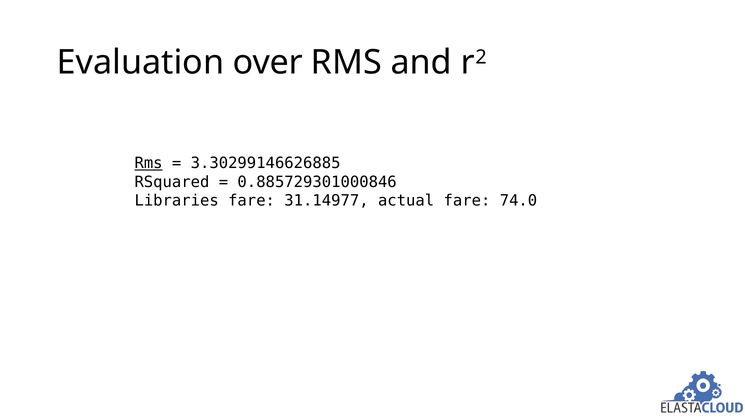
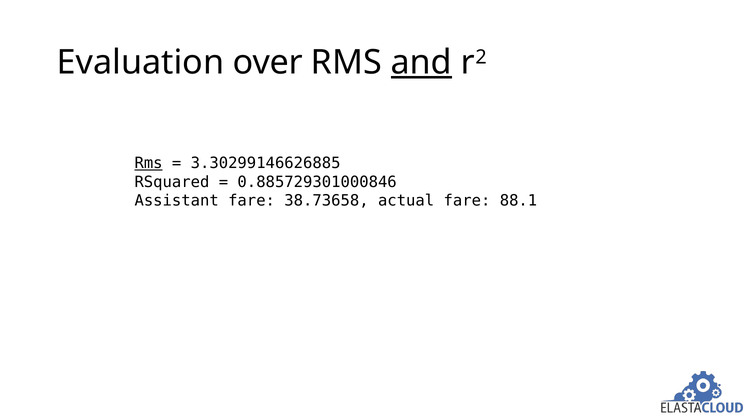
and underline: none -> present (421, 63)
Libraries: Libraries -> Assistant (177, 201)
31.14977: 31.14977 -> 38.73658 (326, 201)
74.0: 74.0 -> 88.1 (518, 201)
